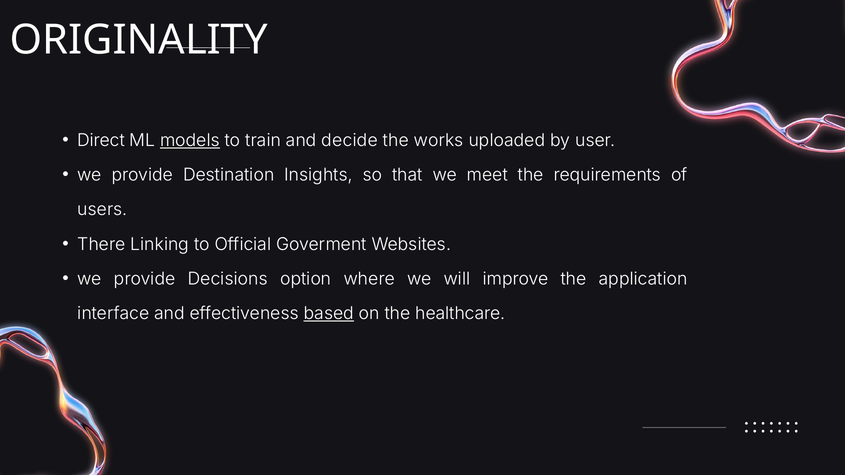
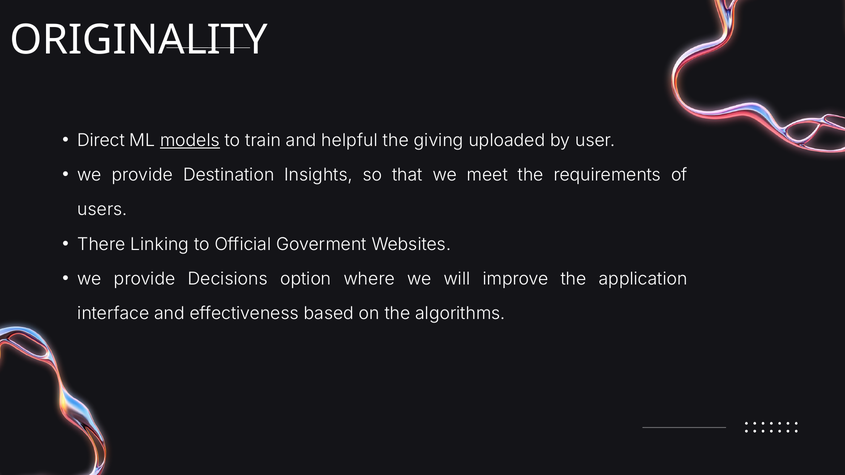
decide: decide -> helpful (350, 140)
works: works -> giving (439, 140)
based underline: present -> none (329, 314)
healthcare: healthcare -> algorithms (460, 314)
